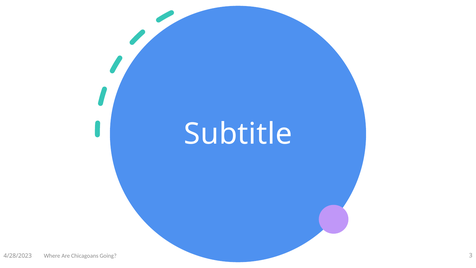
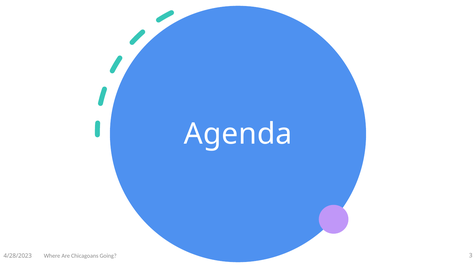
Subtitle: Subtitle -> Agenda (238, 134)
